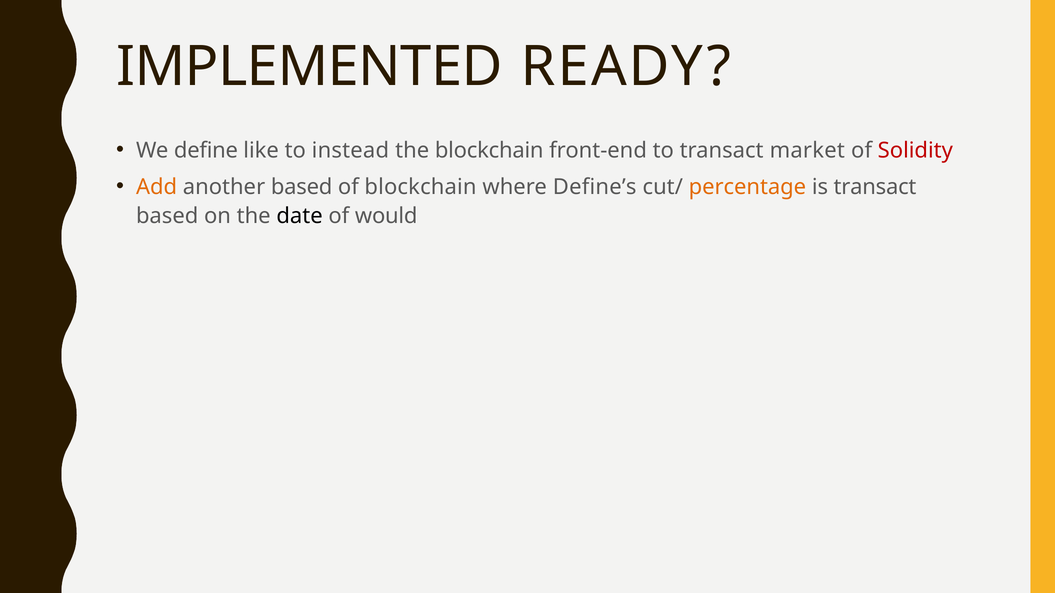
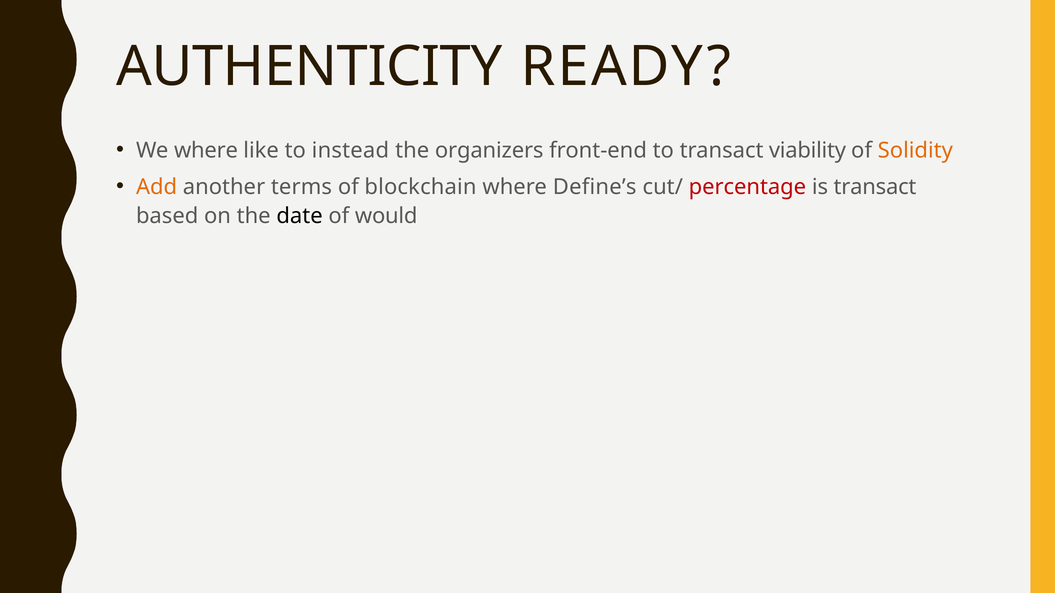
IMPLEMENTED: IMPLEMENTED -> AUTHENTICITY (309, 67)
We define: define -> where (206, 150)
the blockchain: blockchain -> organizers (489, 150)
market: market -> viability (807, 150)
Solidity colour: red -> orange (915, 150)
another based: based -> terms (301, 187)
percentage colour: orange -> red (747, 187)
